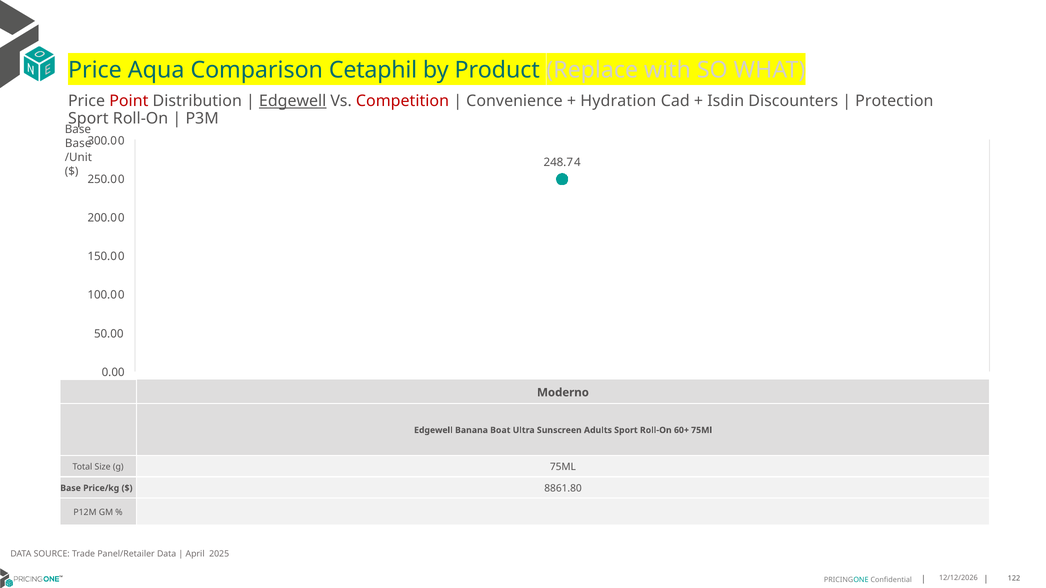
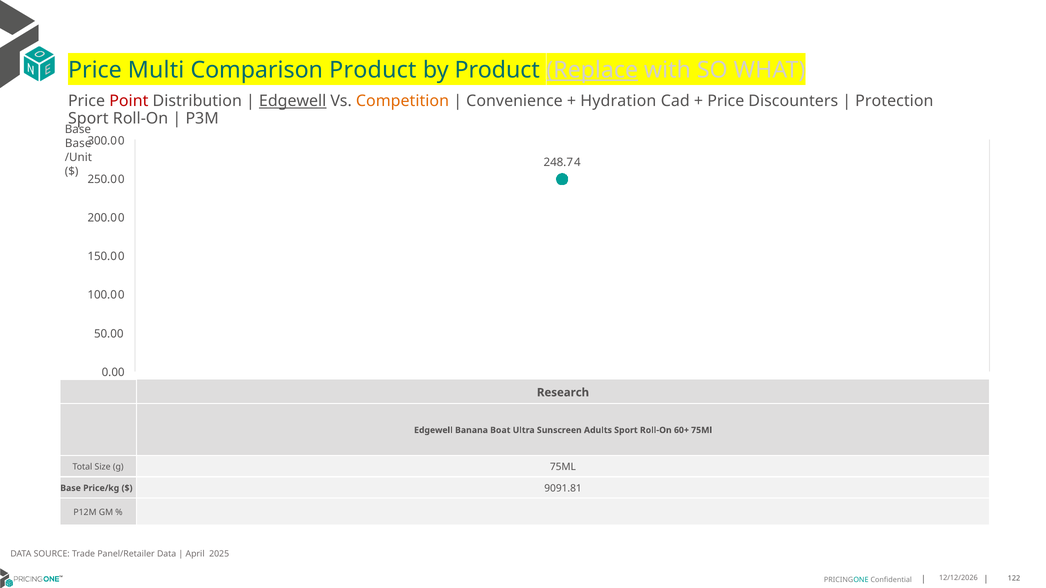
Aqua: Aqua -> Multi (156, 70)
Comparison Cetaphil: Cetaphil -> Product (373, 70)
Replace underline: none -> present (592, 70)
Competition colour: red -> orange (402, 101)
Isdin: Isdin -> Price (726, 101)
Moderno: Moderno -> Research (563, 393)
8861.80: 8861.80 -> 9091.81 (563, 489)
